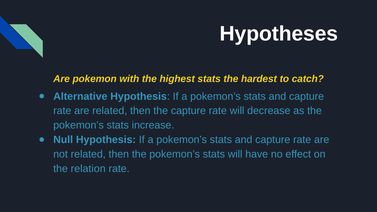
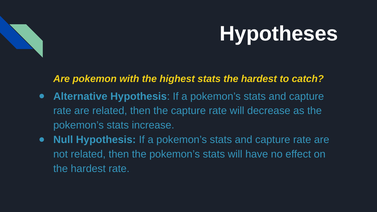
relation: relation -> hardest (88, 169)
